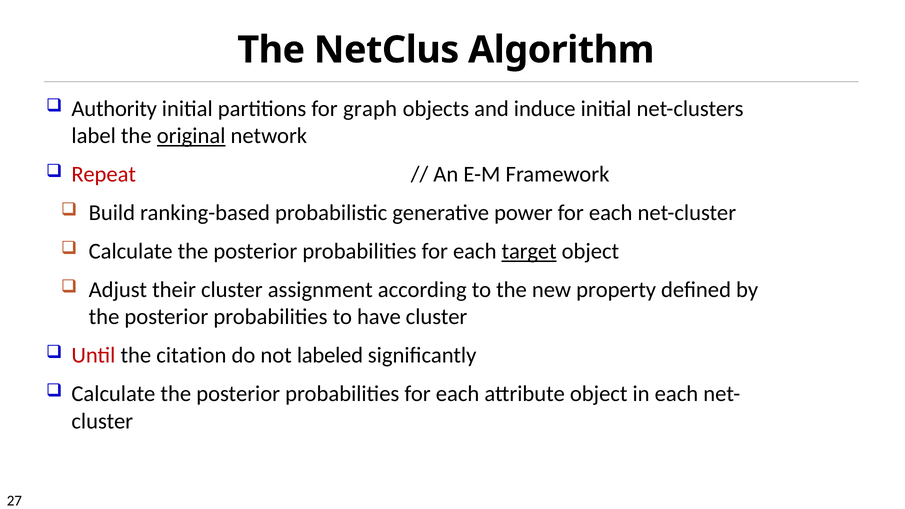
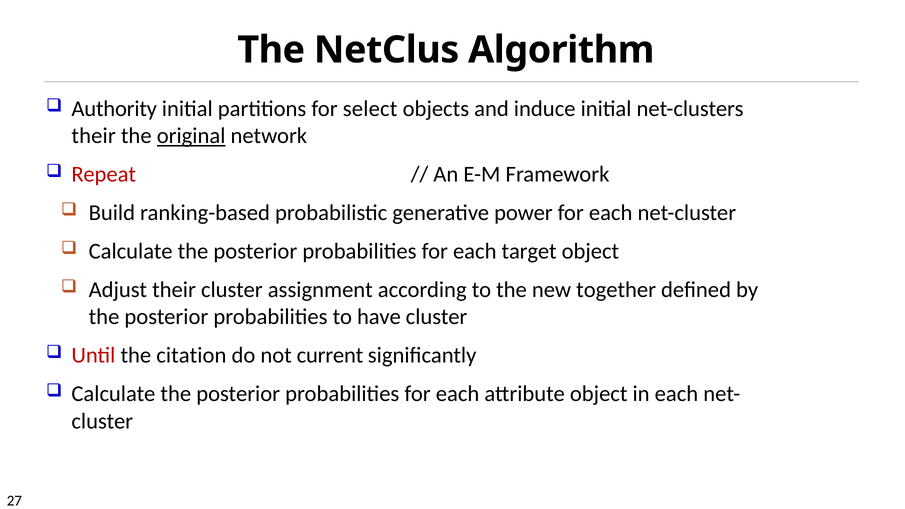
graph: graph -> select (370, 109)
label: label -> their (94, 136)
target underline: present -> none (529, 251)
property: property -> together (616, 290)
labeled: labeled -> current (330, 355)
